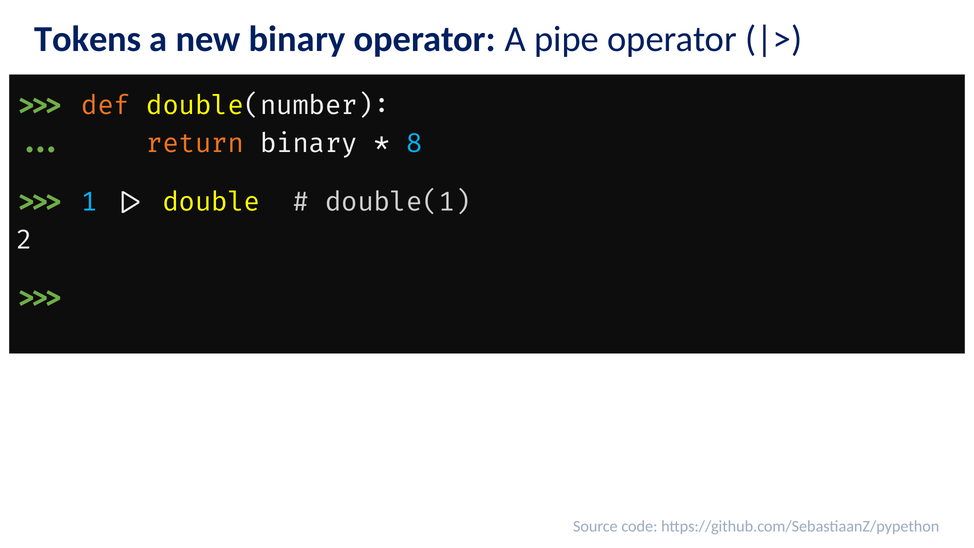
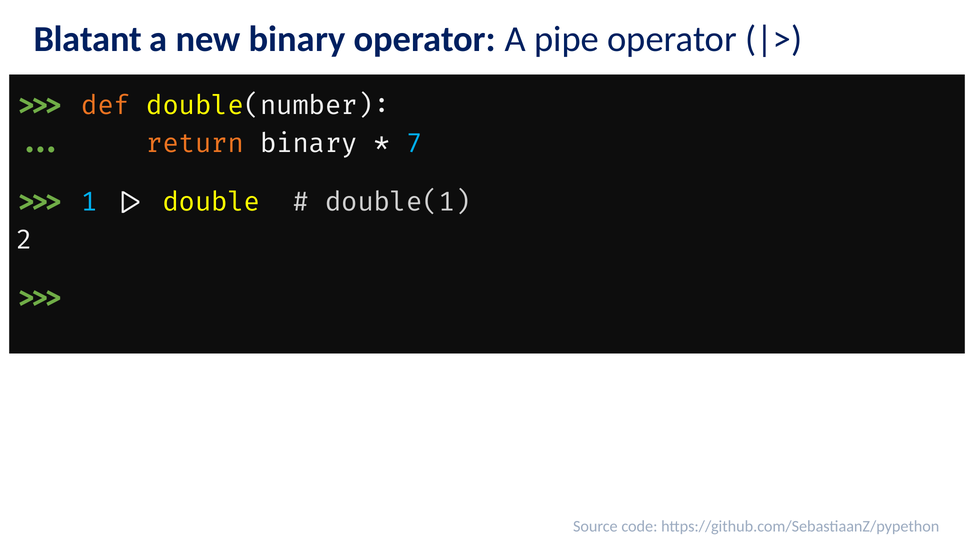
Tokens: Tokens -> Blatant (88, 39)
8: 8 -> 7 (414, 144)
